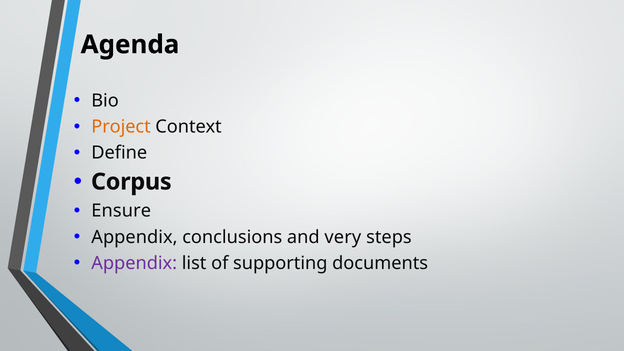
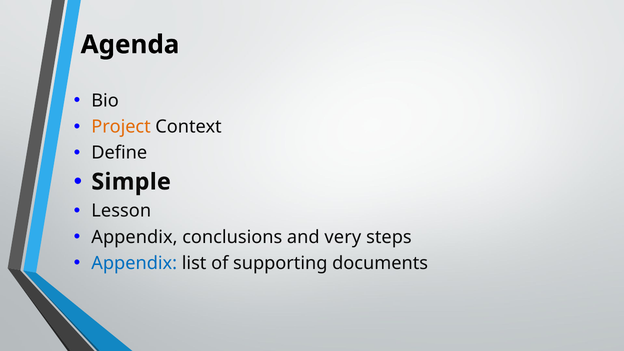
Corpus: Corpus -> Simple (131, 182)
Ensure: Ensure -> Lesson (121, 211)
Appendix colour: purple -> blue (134, 263)
